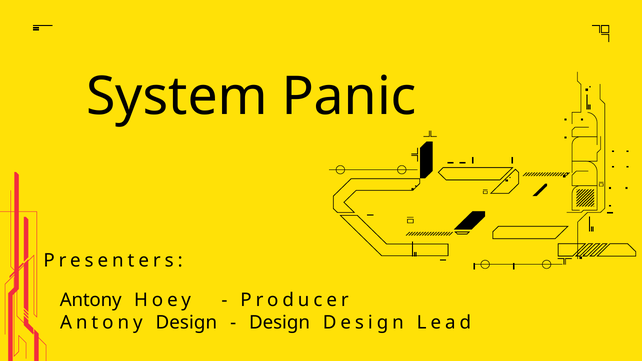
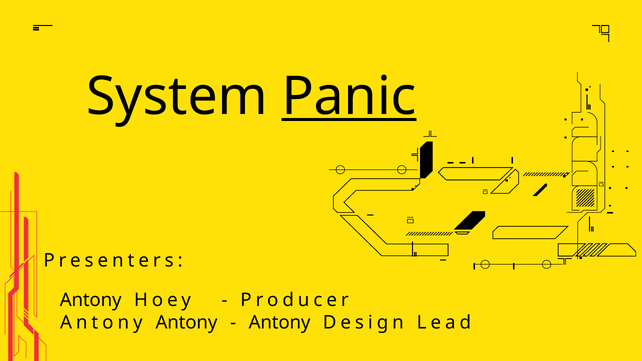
Panic underline: none -> present (349, 96)
Antony Design: Design -> Antony (186, 323)
Design: Design -> Antony (280, 323)
